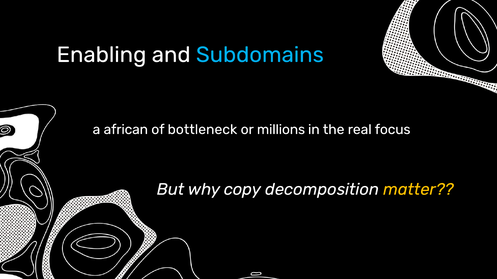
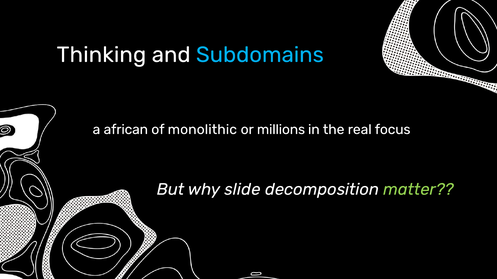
Enabling: Enabling -> Thinking (101, 55)
bottleneck: bottleneck -> monolithic (202, 130)
copy: copy -> slide (242, 190)
matter colour: yellow -> light green (418, 190)
